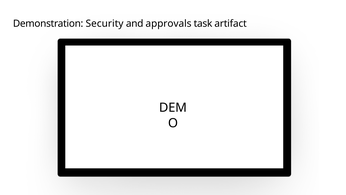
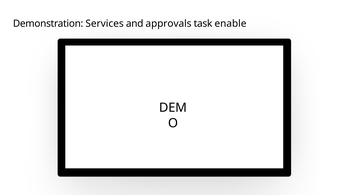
Security: Security -> Services (105, 24)
artifact: artifact -> enable (230, 24)
